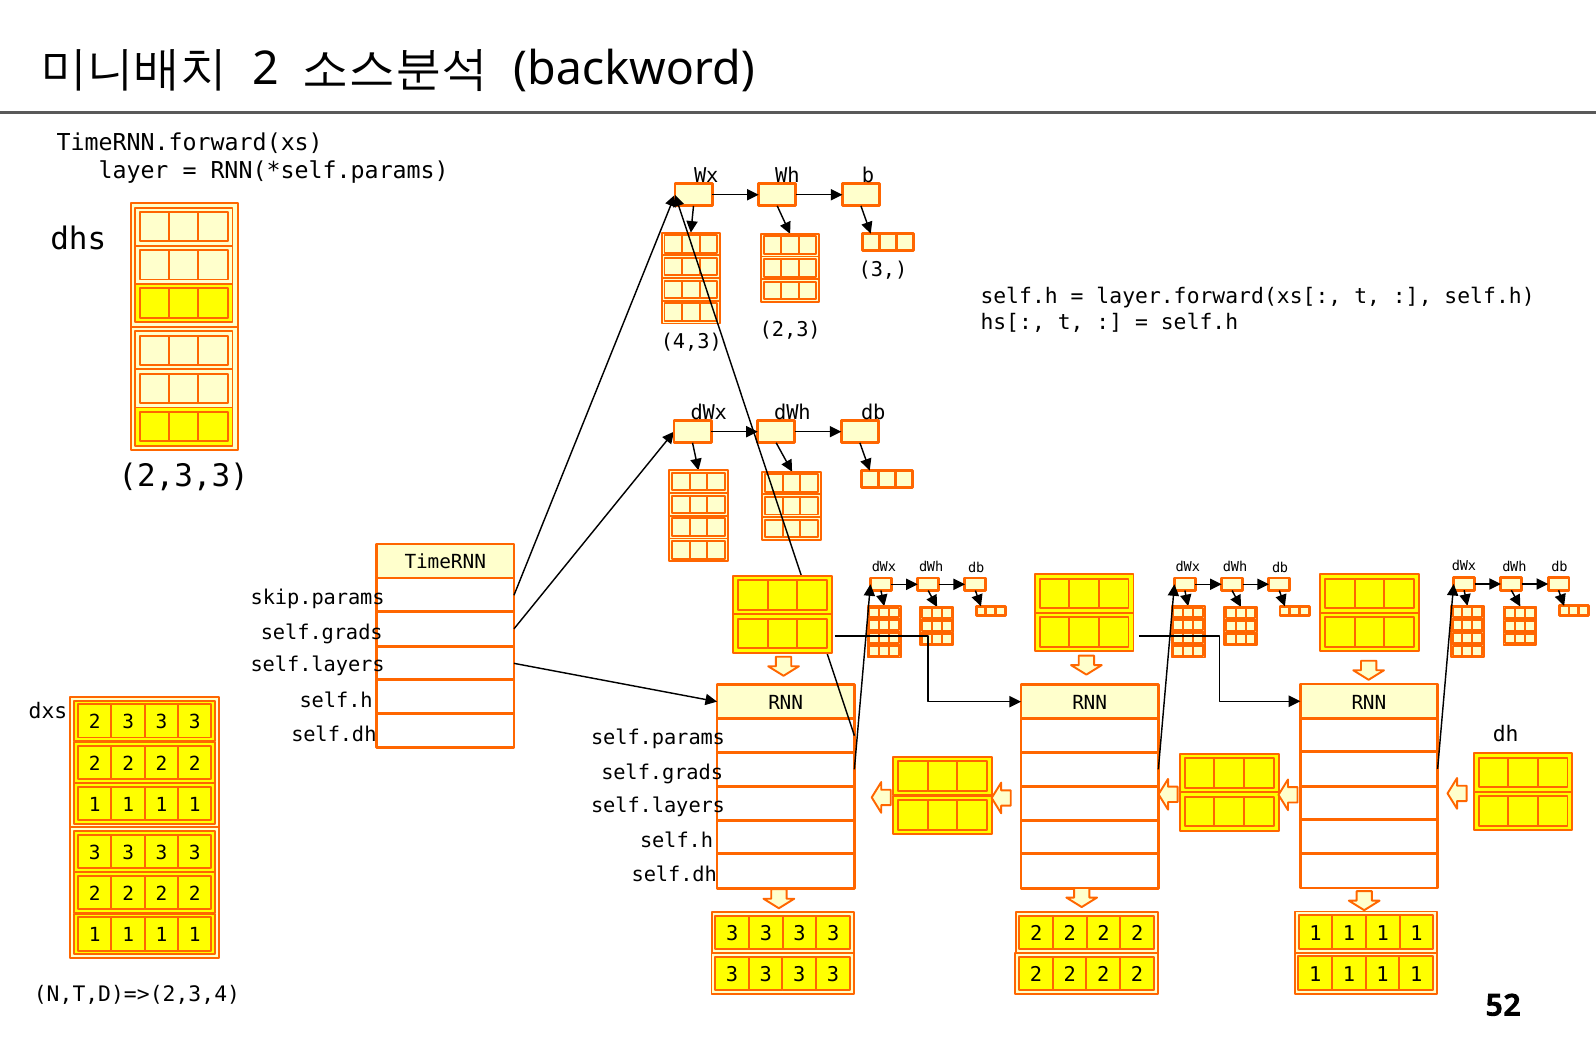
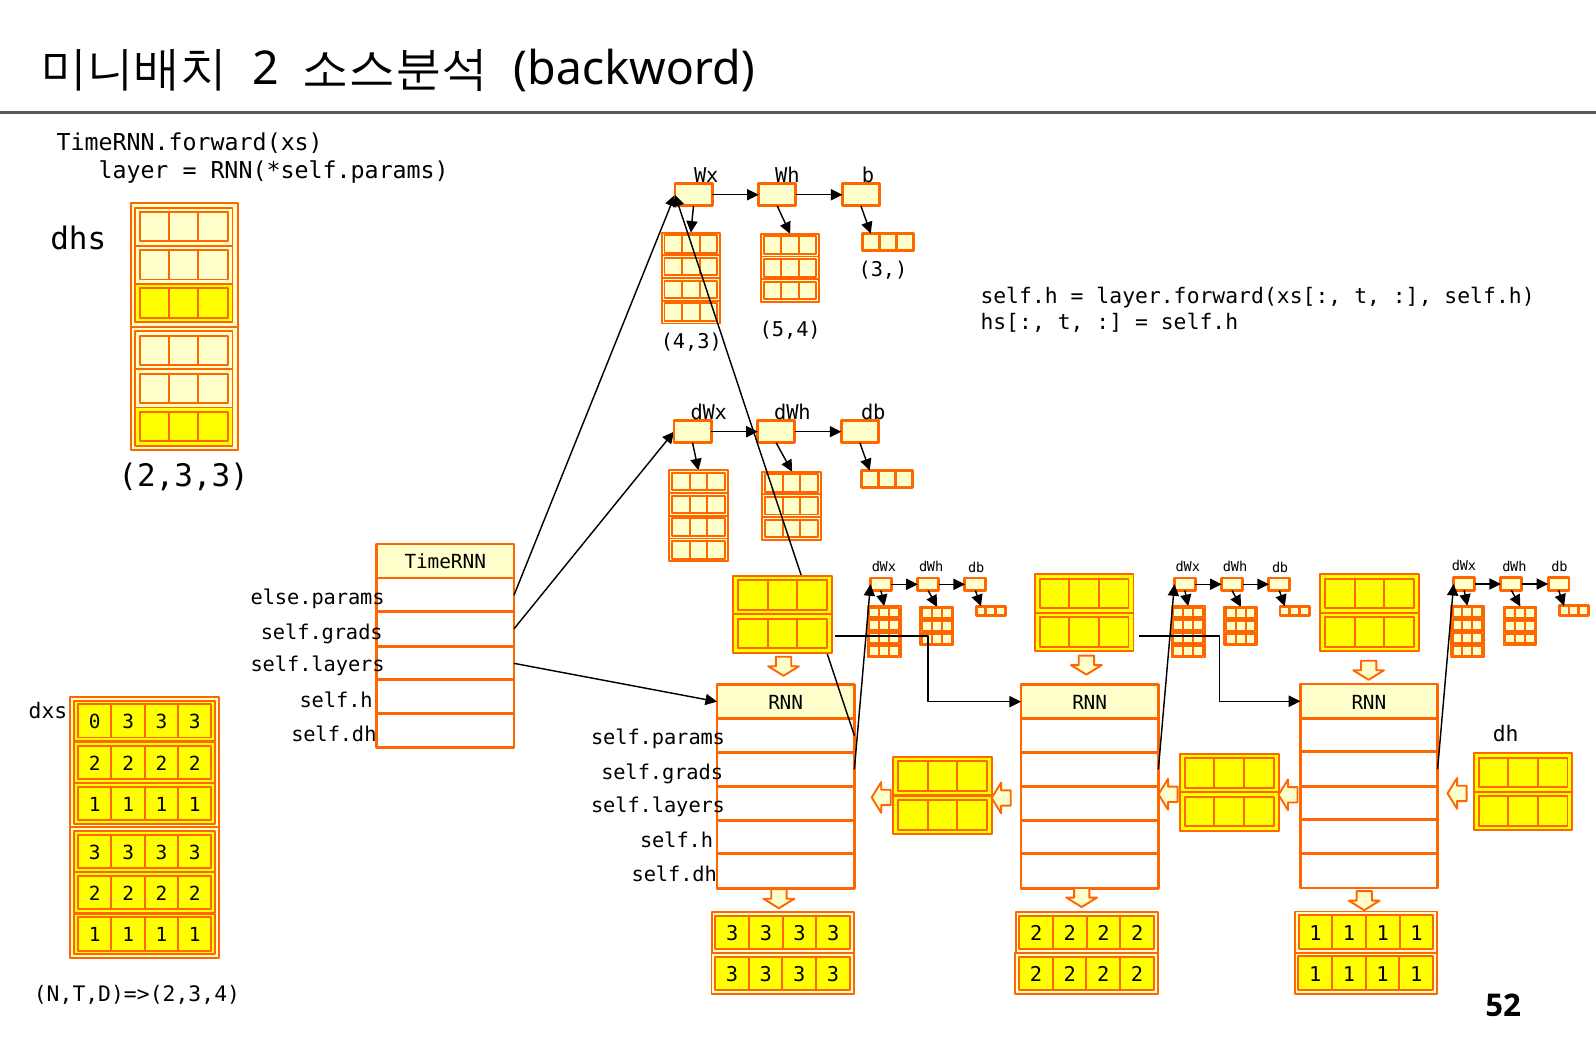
2,3: 2,3 -> 5,4 (790, 330)
skip.params: skip.params -> else.params (318, 598)
dxs 2: 2 -> 0 (95, 722)
